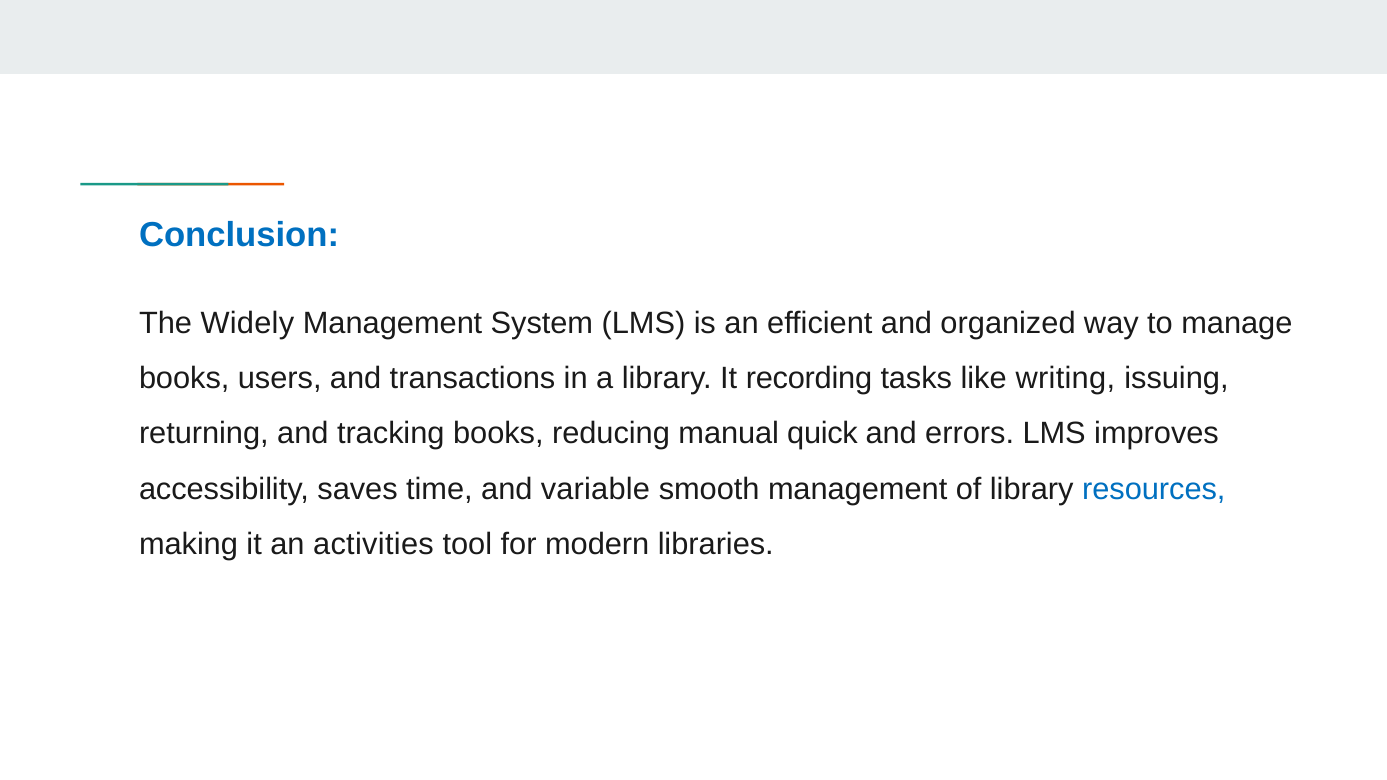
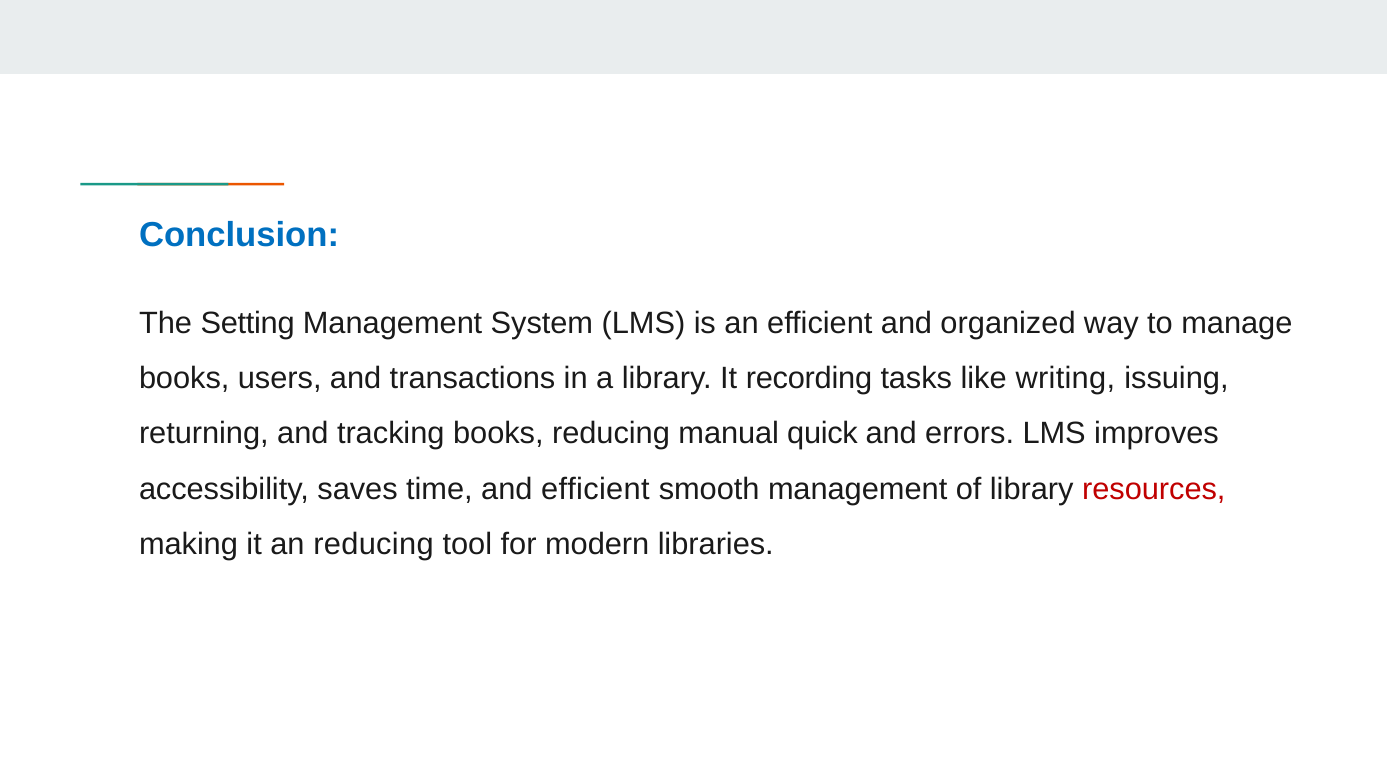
Widely: Widely -> Setting (248, 323)
and variable: variable -> efficient (595, 489)
resources colour: blue -> red (1154, 489)
an activities: activities -> reducing (373, 545)
